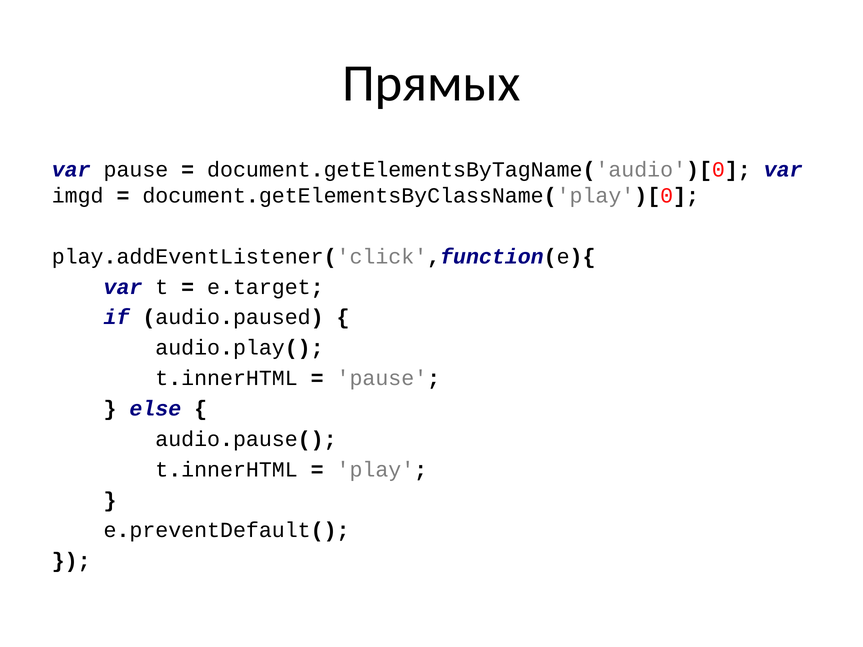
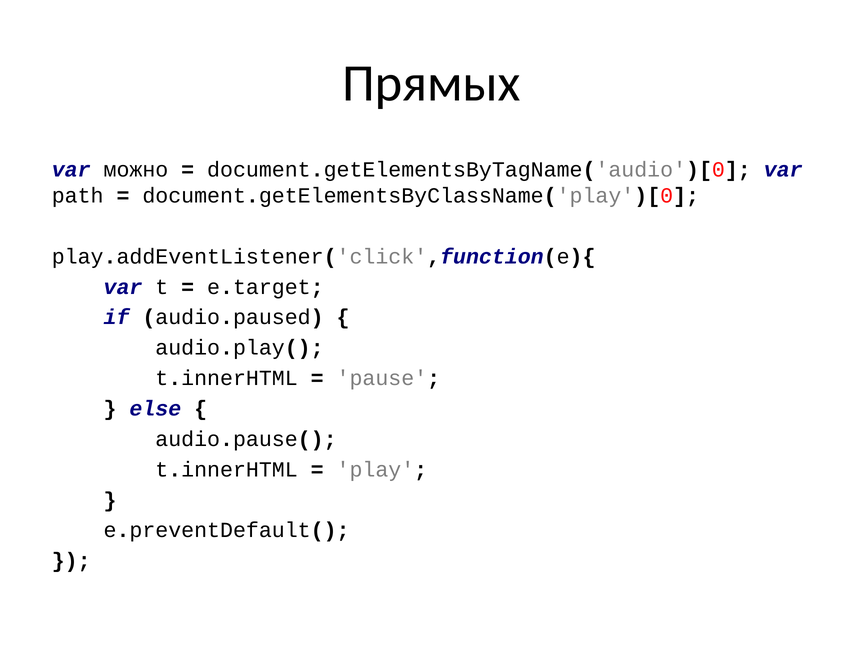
var pause: pause -> можно (136, 170)
imgd: imgd -> path (78, 196)
